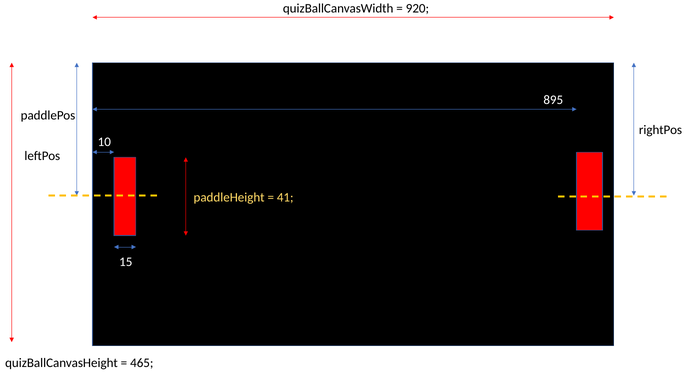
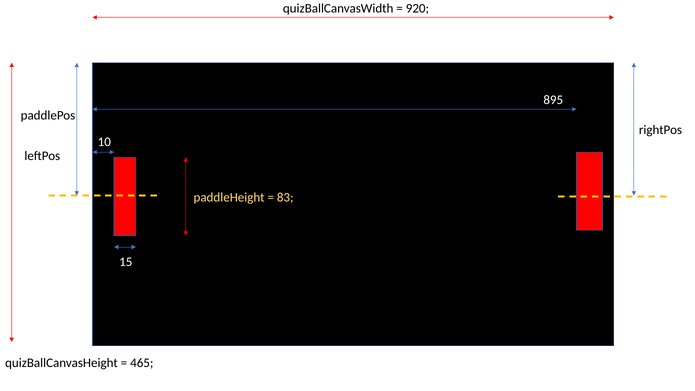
41: 41 -> 83 (285, 197)
